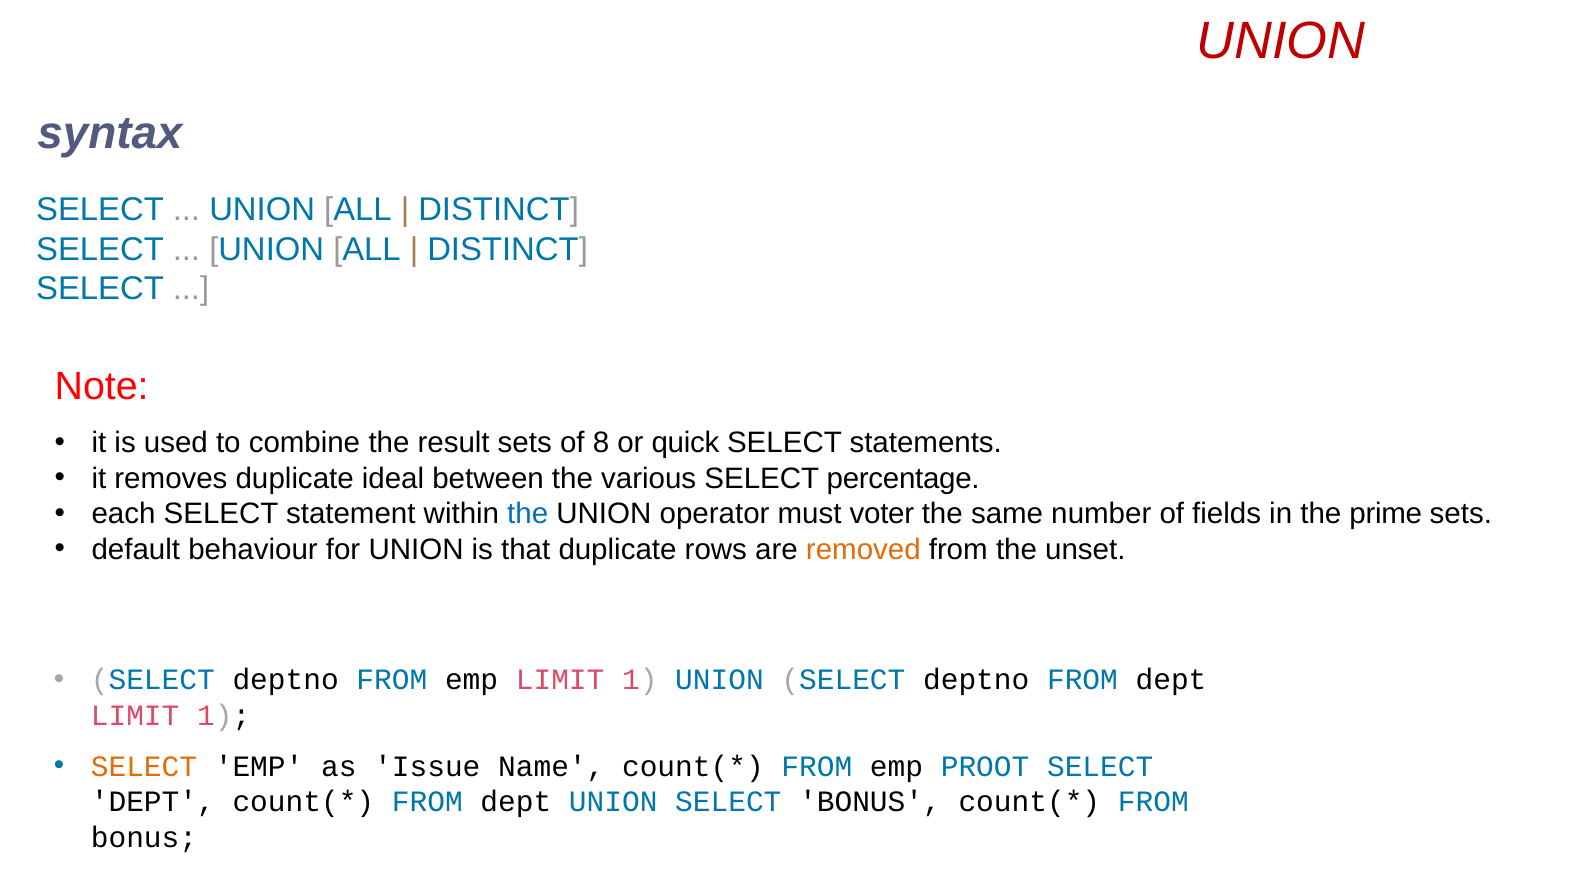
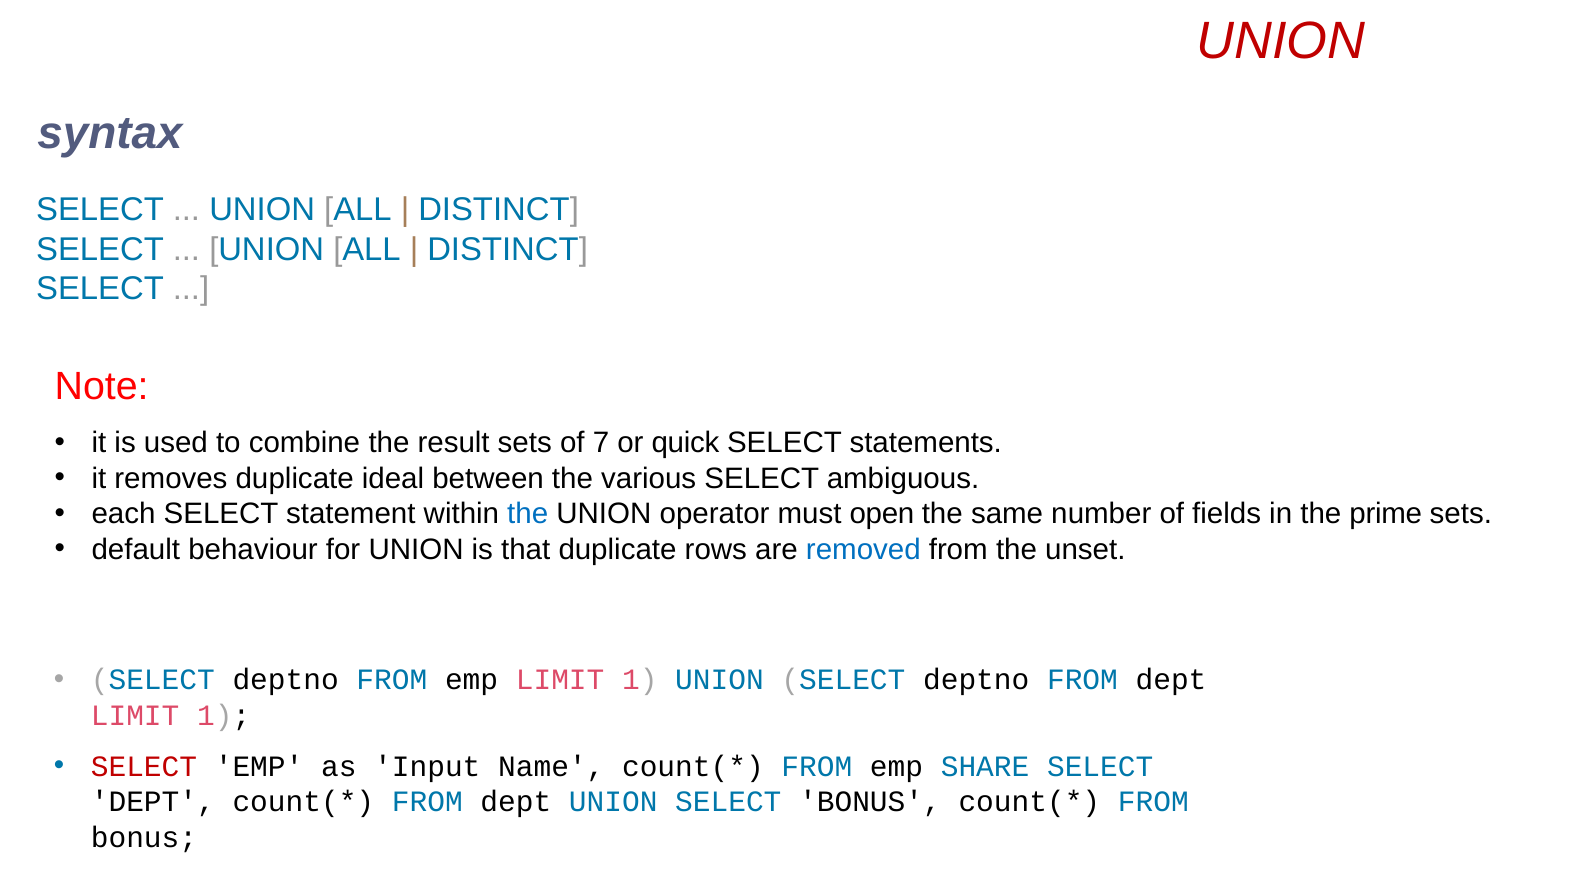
8: 8 -> 7 (601, 443)
percentage: percentage -> ambiguous (903, 478)
voter: voter -> open (882, 514)
removed colour: orange -> blue (863, 549)
SELECT colour: orange -> red (144, 766)
Issue: Issue -> Input (427, 766)
PROOT: PROOT -> SHARE (985, 766)
